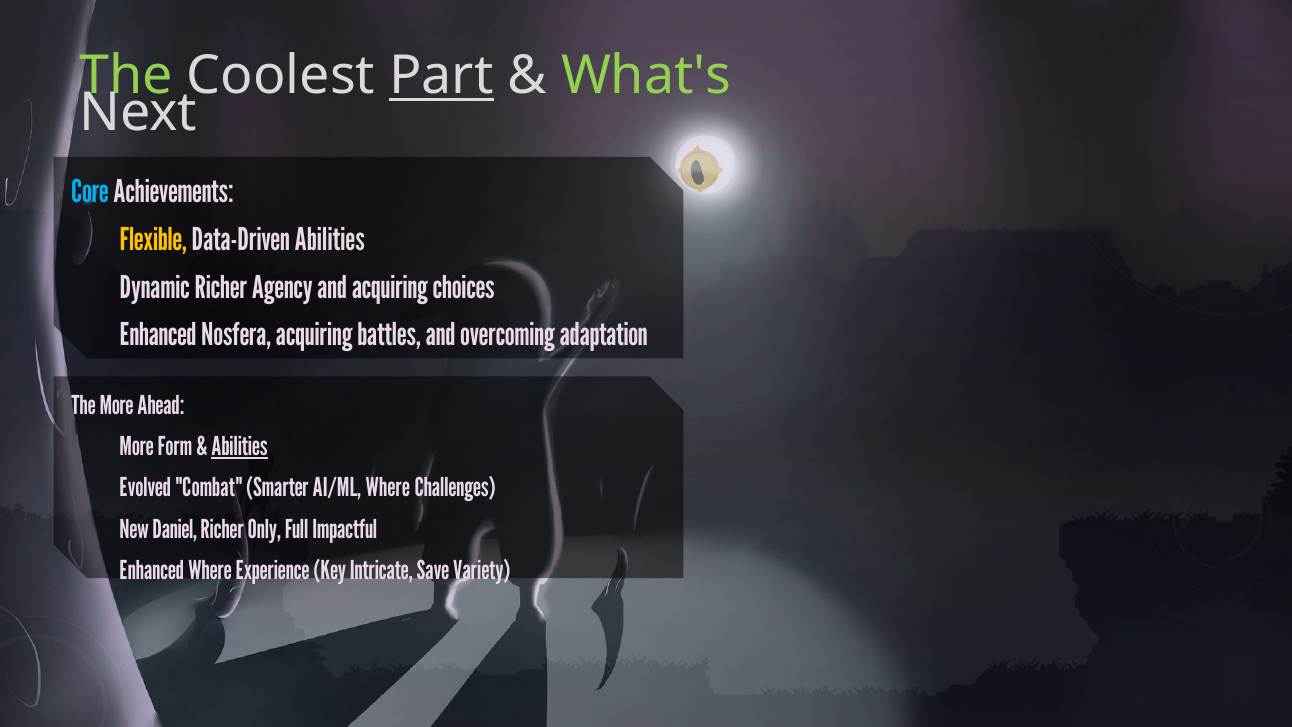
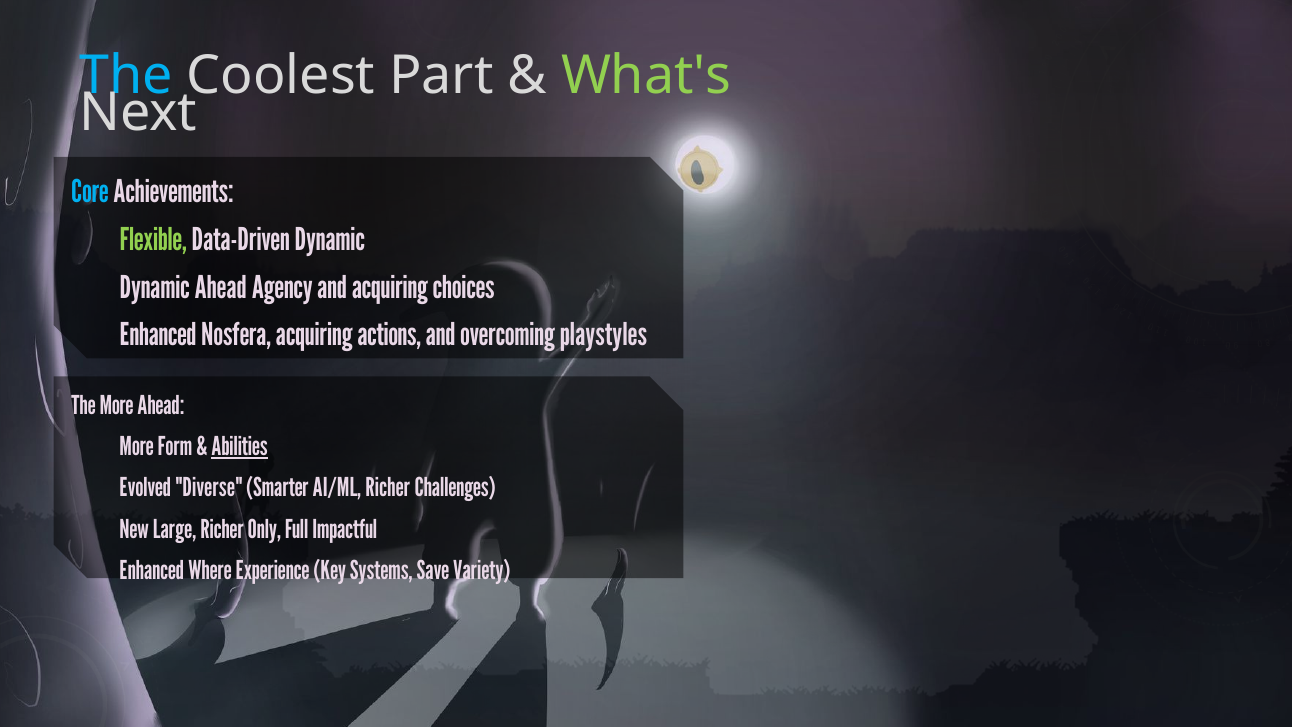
The colour: light green -> light blue (126, 76)
Part underline: present -> none (441, 76)
Flexible colour: yellow -> light green (153, 240)
Data-Driven Abilities: Abilities -> Dynamic (330, 240)
Dynamic Richer: Richer -> Ahead (221, 288)
battles: battles -> actions (389, 335)
adaptation: adaptation -> playstyles (604, 335)
Combat: Combat -> Diverse (209, 488)
AI/ML Where: Where -> Richer (388, 488)
Daniel: Daniel -> Large (175, 529)
Intricate: Intricate -> Systems (381, 571)
